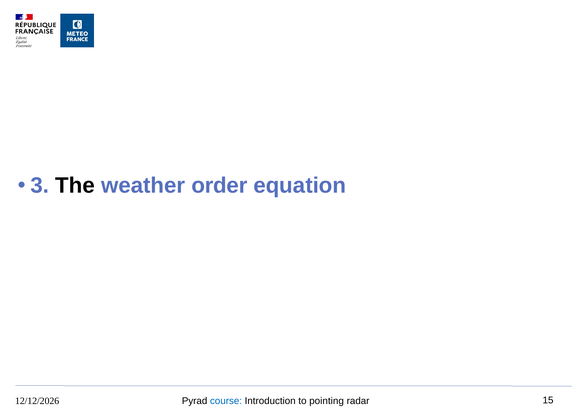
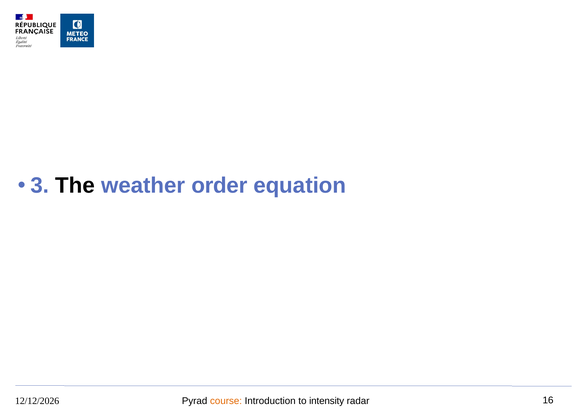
course colour: blue -> orange (226, 401)
pointing: pointing -> intensity (327, 401)
15: 15 -> 16 (548, 401)
